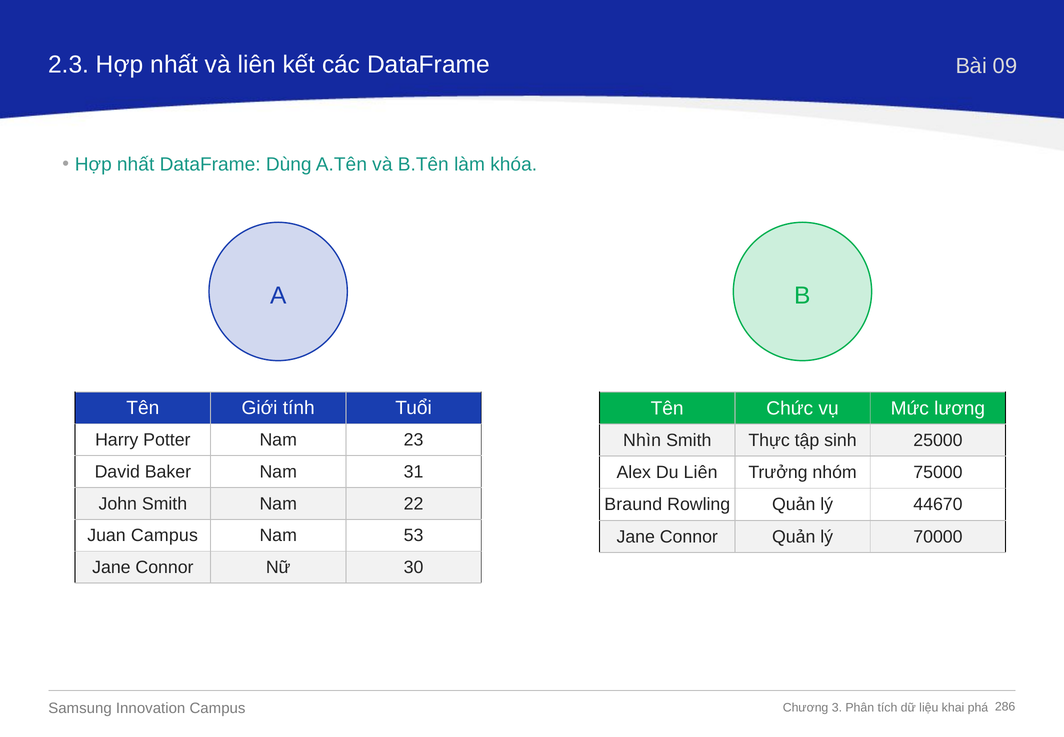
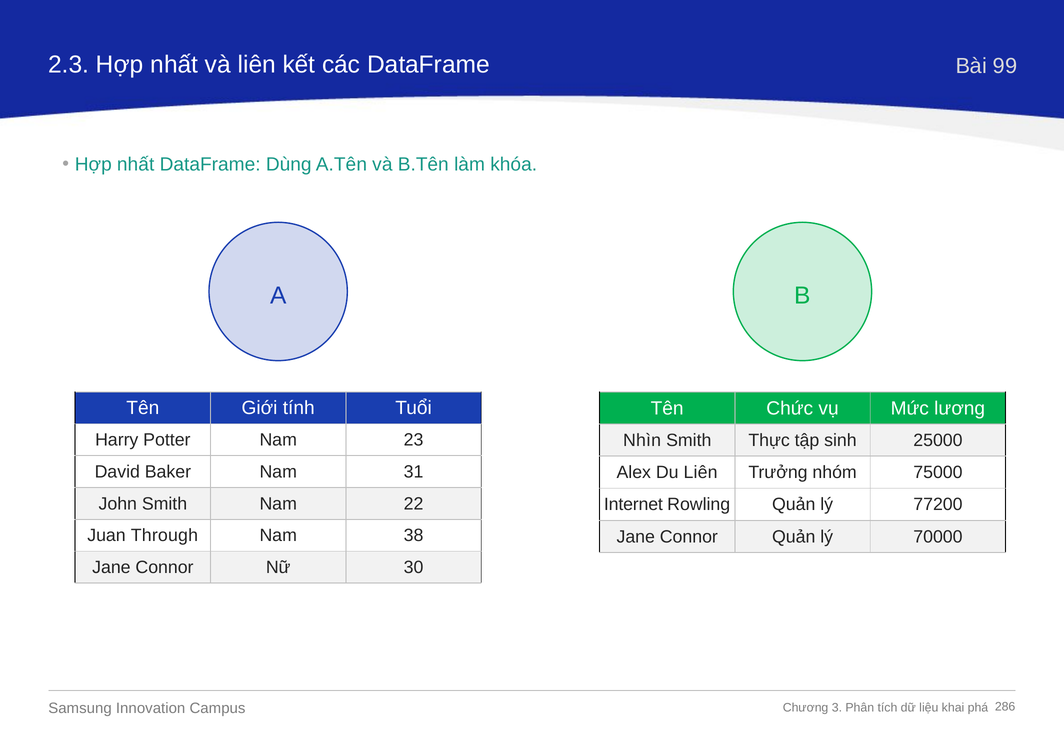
09: 09 -> 99 (1005, 66)
Braund: Braund -> Internet (633, 504)
44670: 44670 -> 77200 (938, 504)
Juan Campus: Campus -> Through (164, 535)
53: 53 -> 38 (414, 535)
